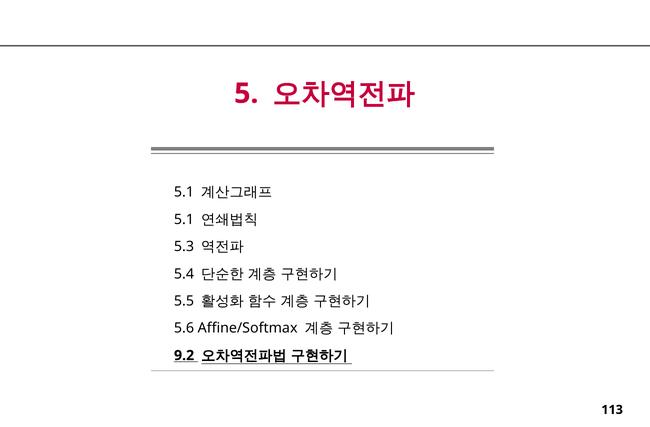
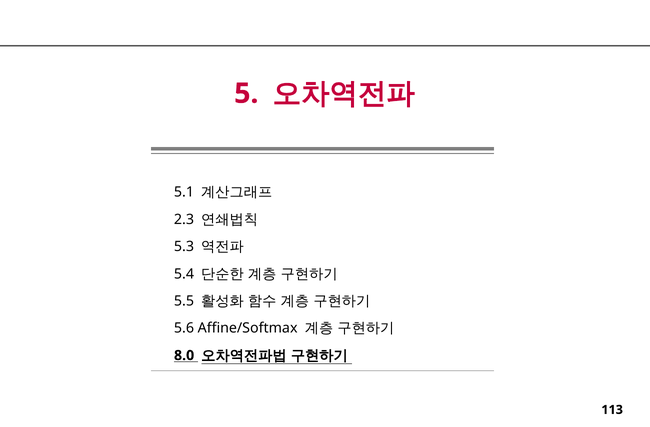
5.1: 5.1 -> 2.3 (184, 219)
9.2: 9.2 -> 8.0 (184, 355)
